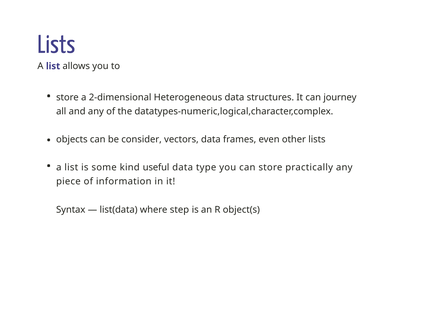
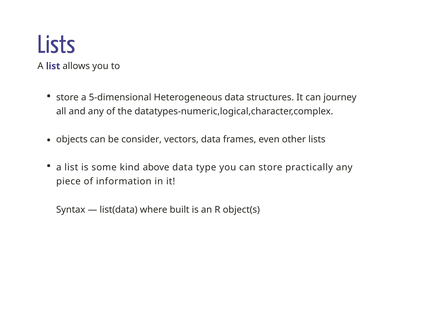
2-dimensional: 2-dimensional -> 5-dimensional (120, 97)
useful: useful -> above (156, 168)
step: step -> built (180, 210)
